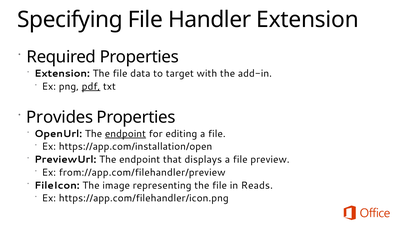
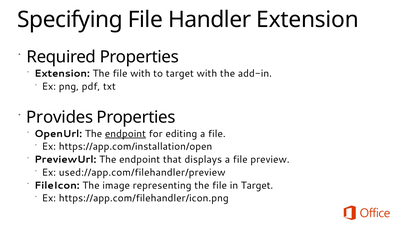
file data: data -> with (140, 74)
pdf underline: present -> none (91, 87)
from://app.com/filehandler/preview: from://app.com/filehandler/preview -> used://app.com/filehandler/preview (142, 173)
in Reads: Reads -> Target (257, 186)
